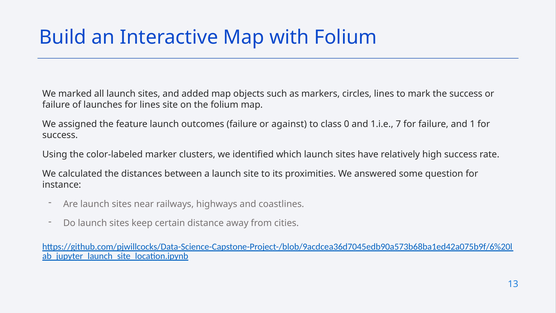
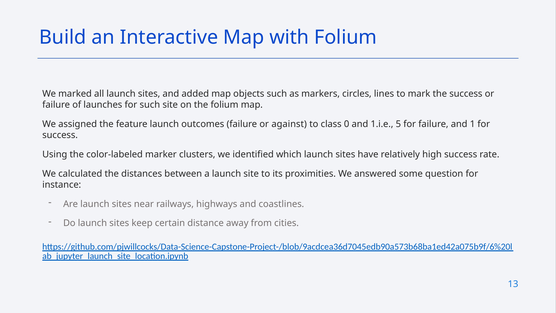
for lines: lines -> such (150, 105)
7: 7 -> 5 (398, 124)
